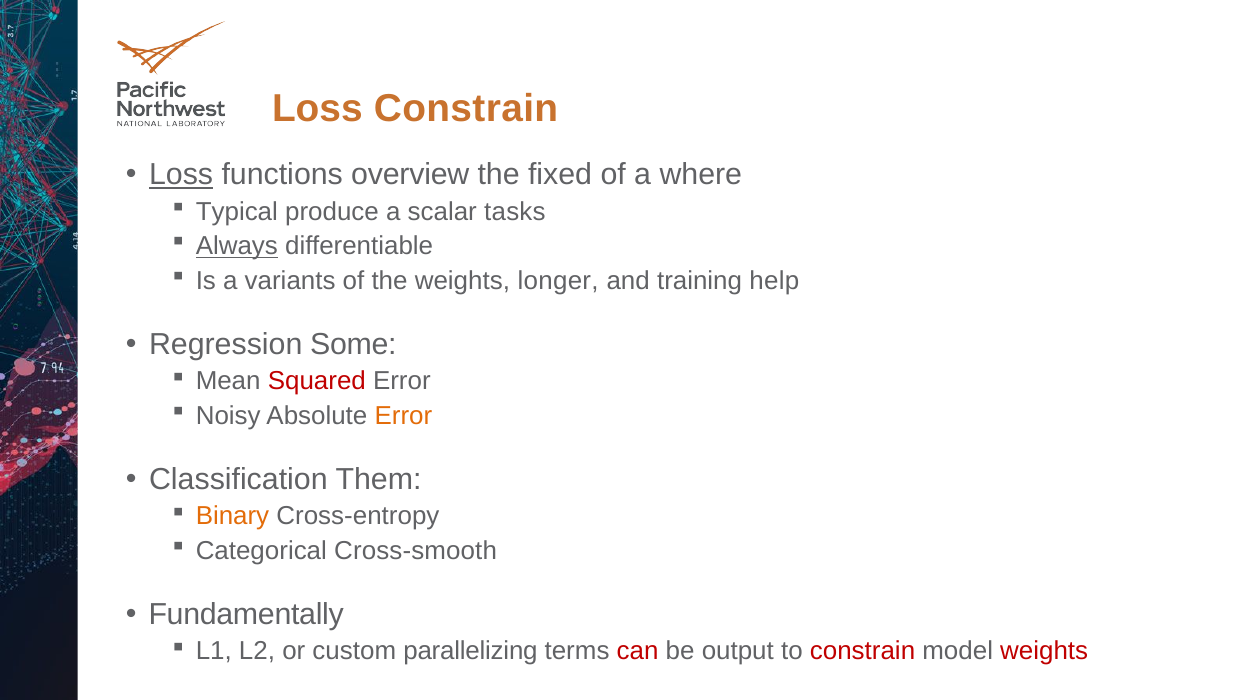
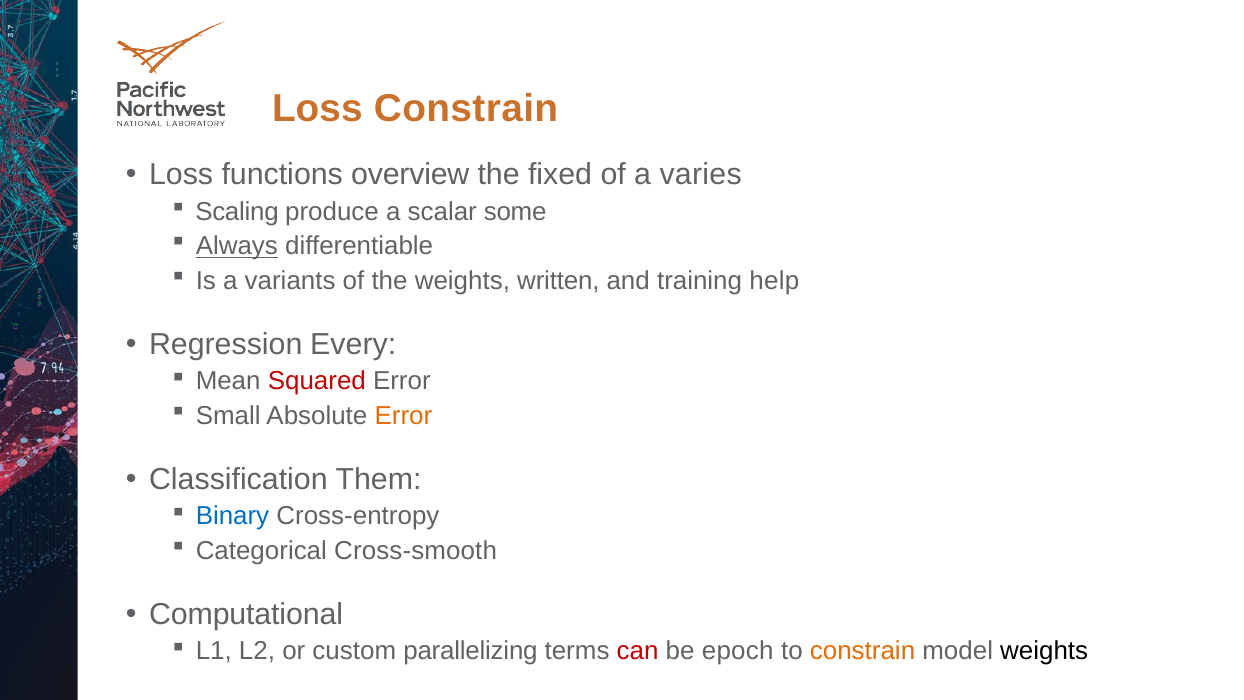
Loss underline: present -> none (181, 175)
where: where -> varies (701, 175)
Typical: Typical -> Scaling (237, 212)
tasks: tasks -> some (515, 212)
longer: longer -> written (558, 281)
Some: Some -> Every (353, 344)
Noisy: Noisy -> Small (228, 416)
Binary colour: orange -> blue (232, 516)
Fundamentally: Fundamentally -> Computational (246, 614)
output: output -> epoch (738, 651)
constrain colour: red -> orange (863, 651)
weights colour: red -> black (1044, 651)
